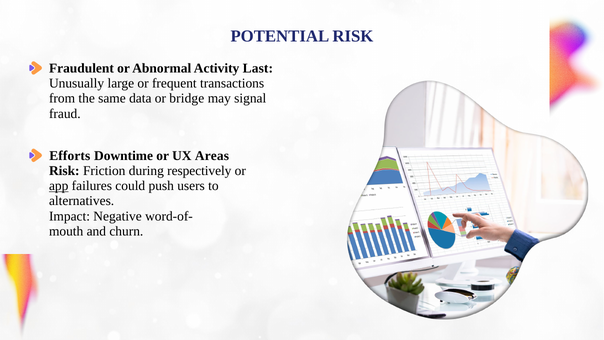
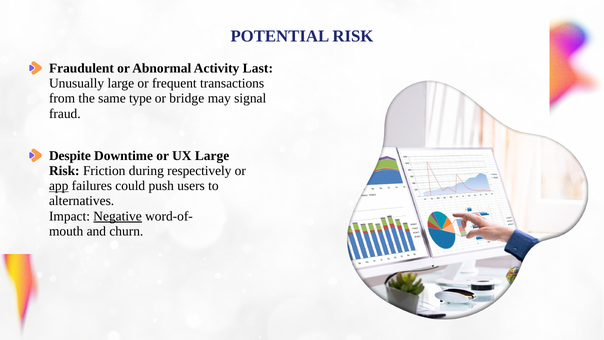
data: data -> type (140, 98)
Efforts: Efforts -> Despite (70, 156)
UX Areas: Areas -> Large (212, 156)
Negative underline: none -> present (118, 216)
